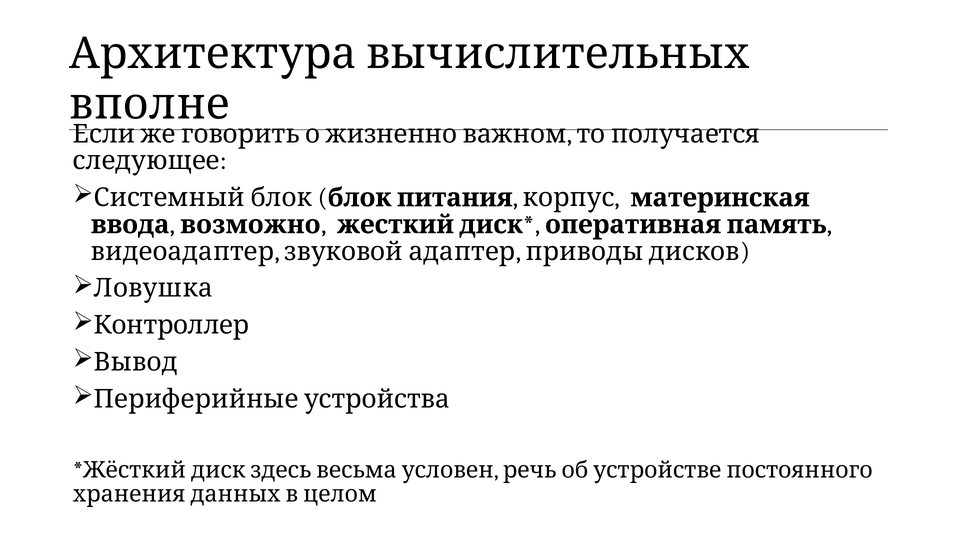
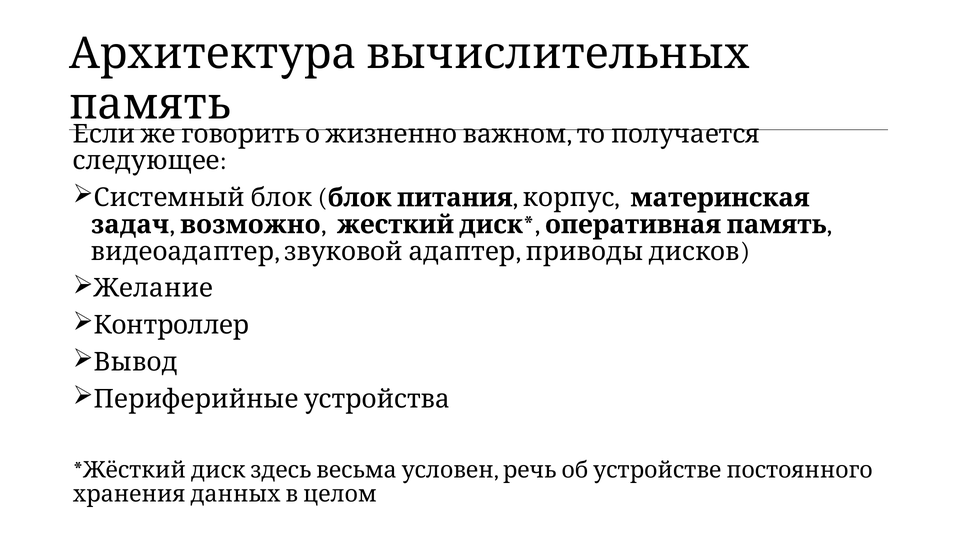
вполне: вполне -> память (150, 104)
ввода: ввода -> задач (130, 224)
Ловушка: Ловушка -> Желание (154, 288)
